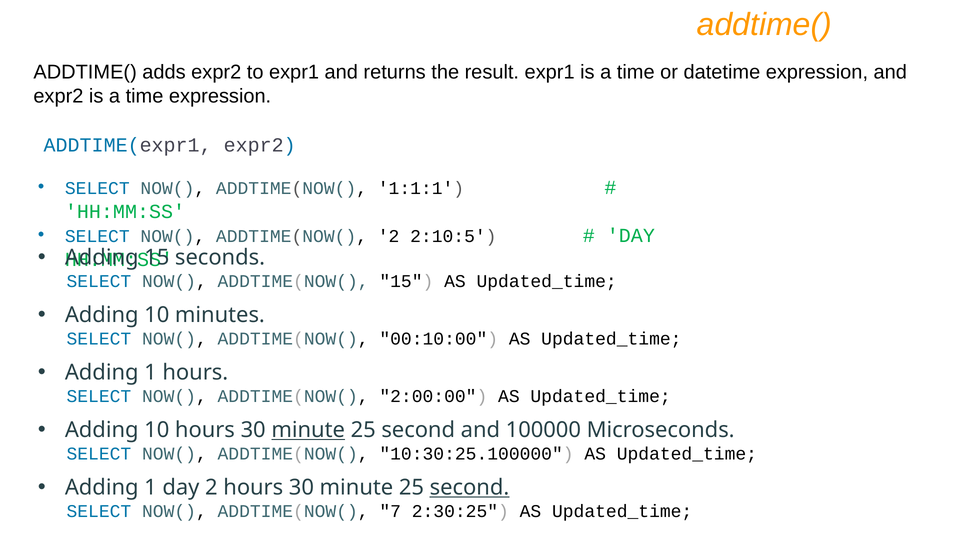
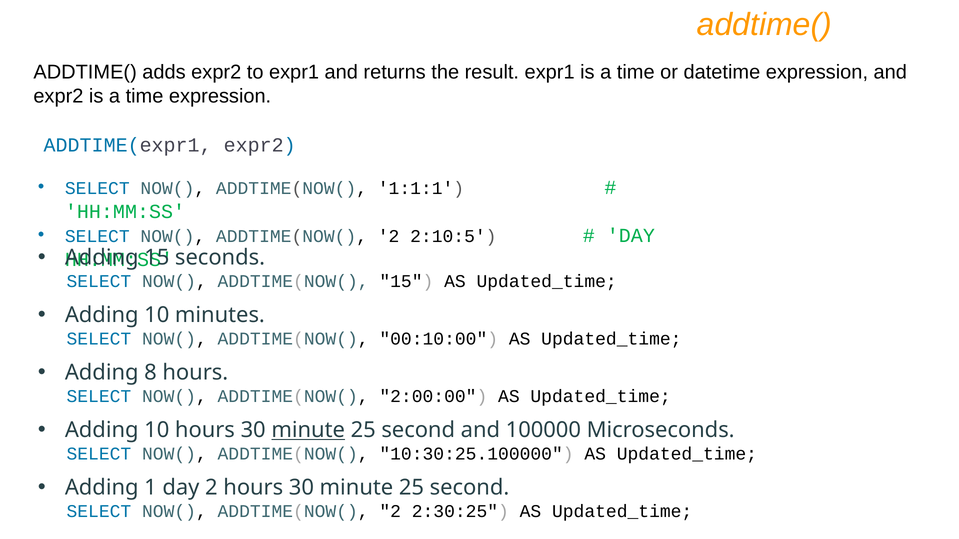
1: 1 -> 8 (150, 373)
second underline: present -> none (470, 488)
7: 7 -> 2 (390, 512)
